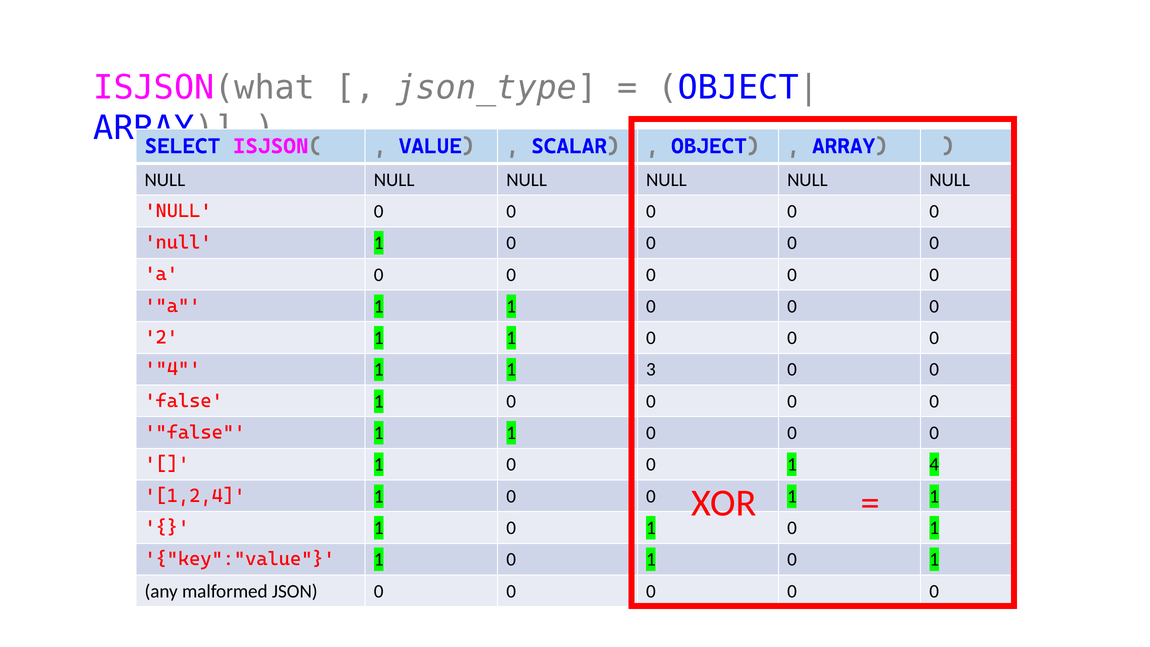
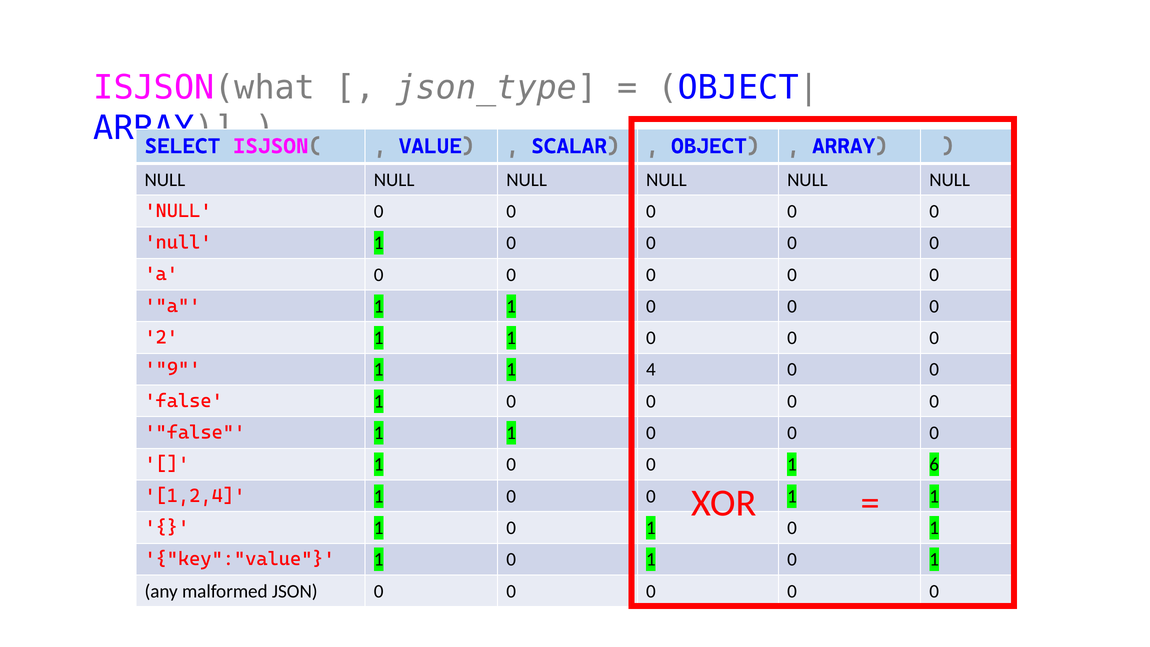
4: 4 -> 9 (173, 369)
3: 3 -> 4 (651, 370)
1 4: 4 -> 6 (934, 465)
